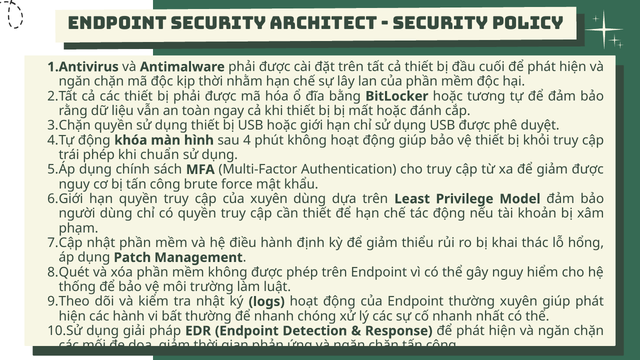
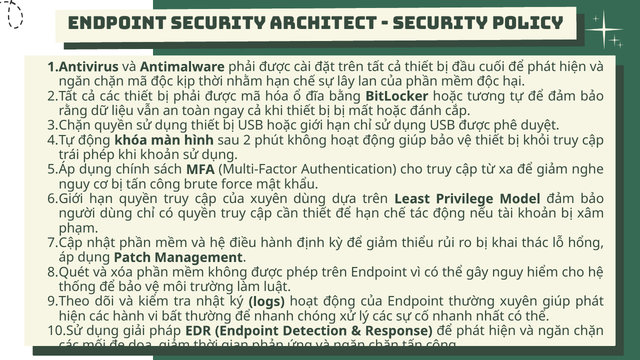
4: 4 -> 2 (247, 140)
khi chuẩn: chuẩn -> khoản (160, 155)
giảm được: được -> nghe (588, 170)
